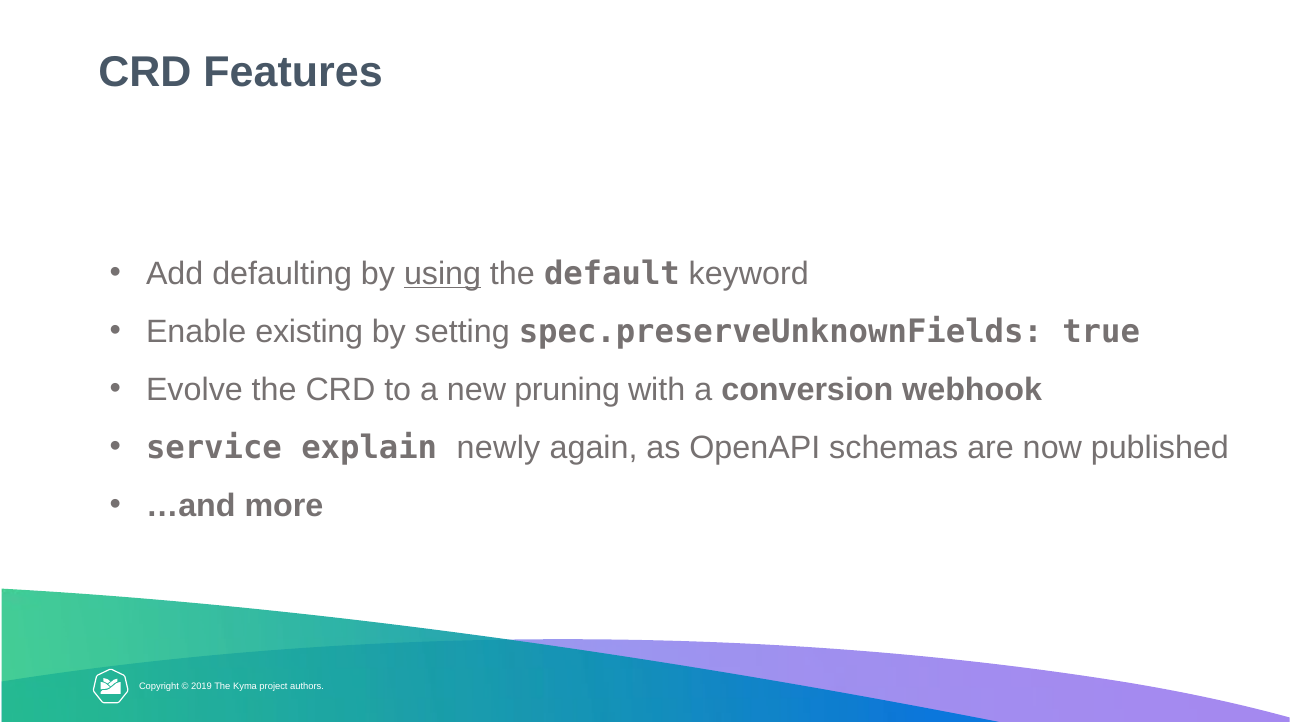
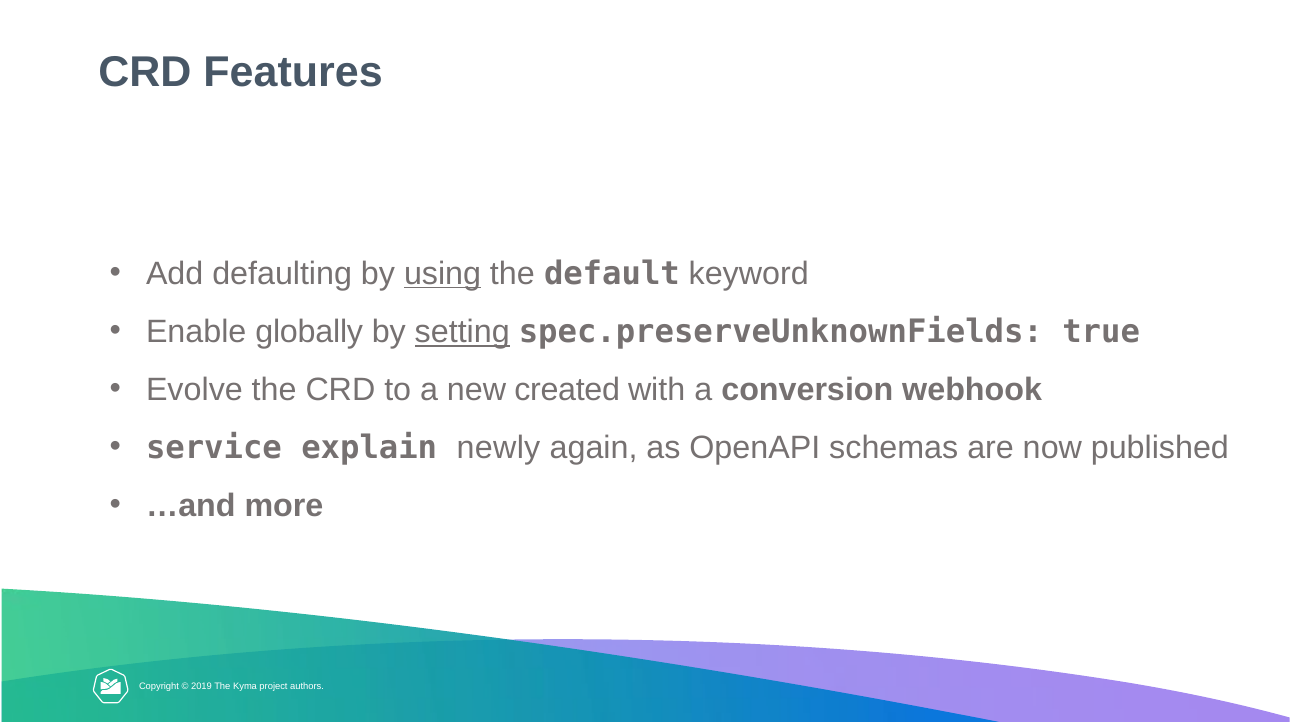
existing: existing -> globally (309, 332)
setting underline: none -> present (462, 332)
pruning: pruning -> created (567, 390)
